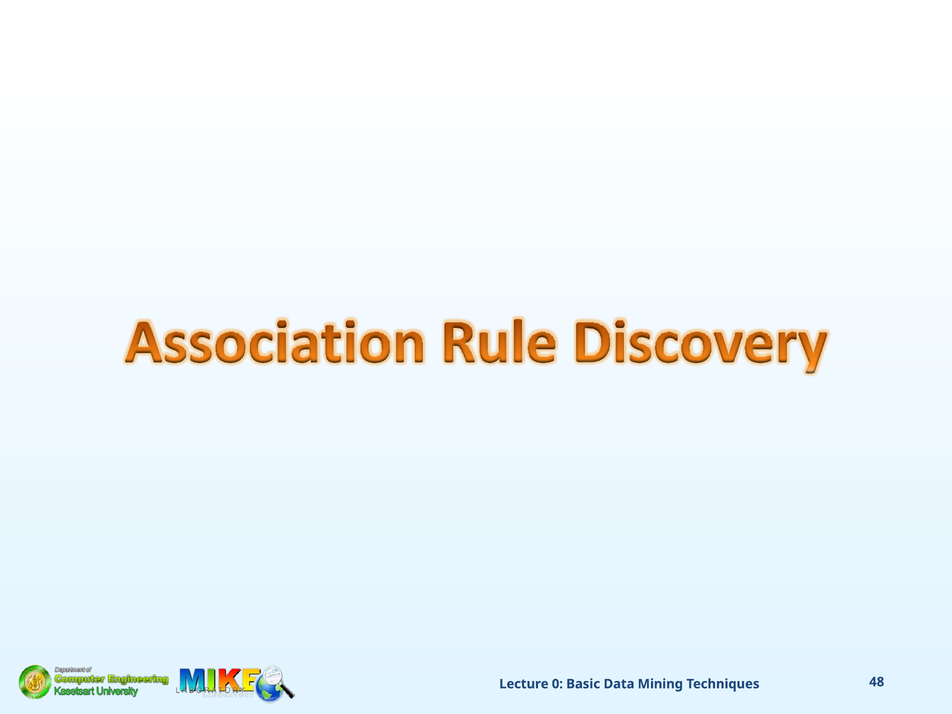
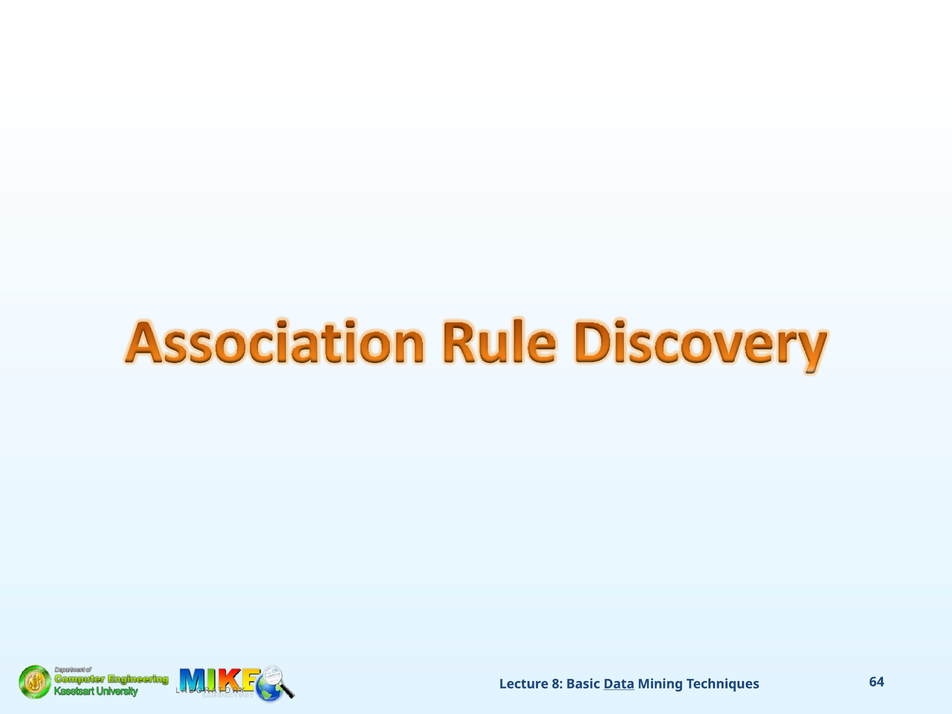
0: 0 -> 8 (557, 684)
Data underline: none -> present (619, 684)
48: 48 -> 64 (877, 682)
